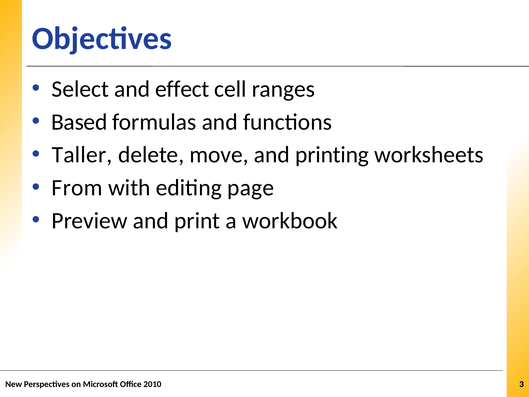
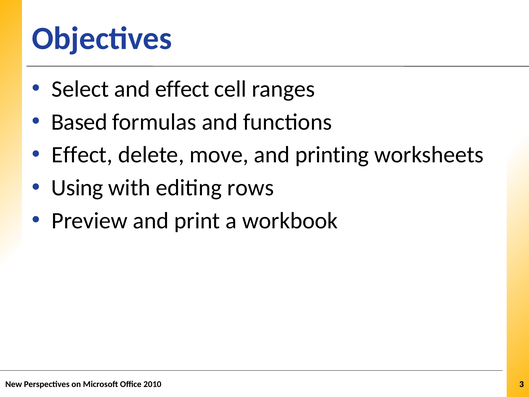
Taller: Taller -> Effect (82, 155)
From: From -> Using (77, 188)
page: page -> rows (251, 188)
